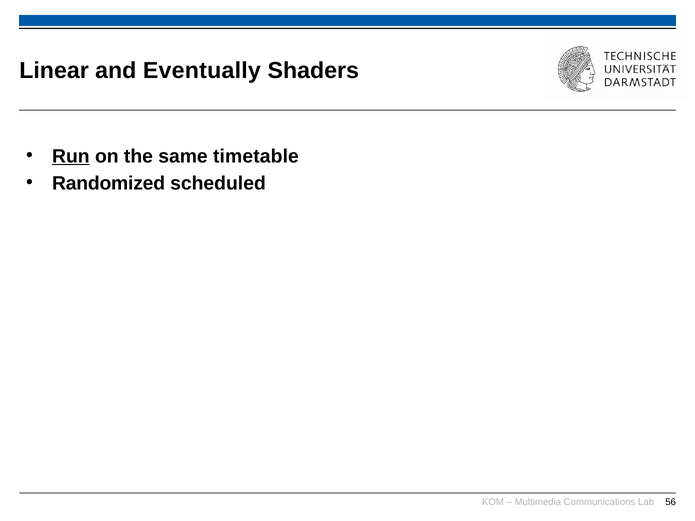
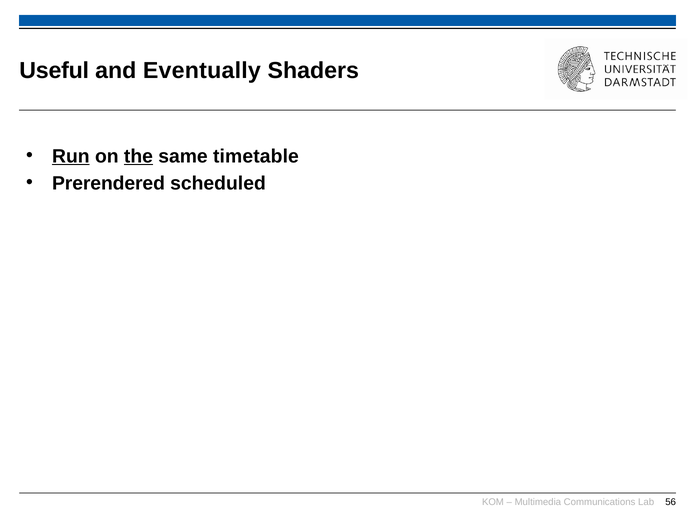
Linear: Linear -> Useful (54, 71)
the underline: none -> present (138, 156)
Randomized: Randomized -> Prerendered (109, 183)
